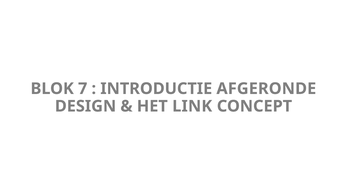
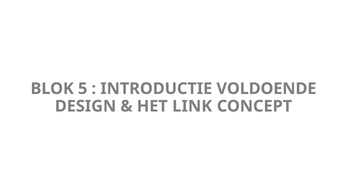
7: 7 -> 5 (83, 89)
AFGERONDE: AFGERONDE -> VOLDOENDE (266, 89)
